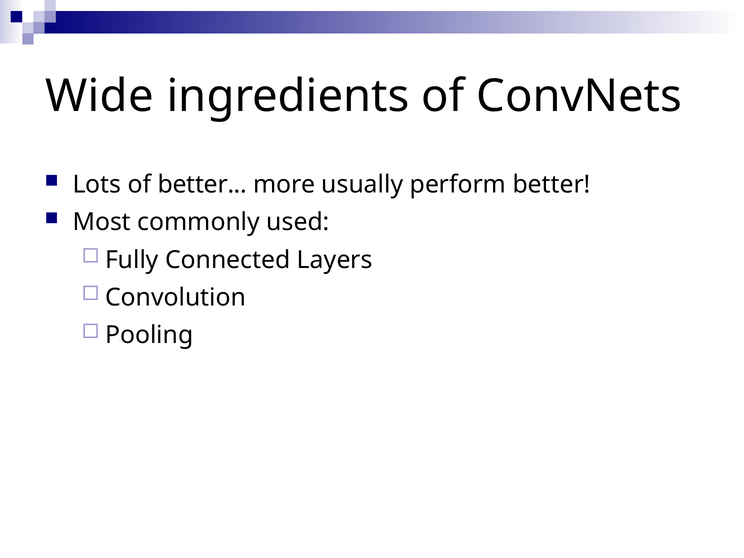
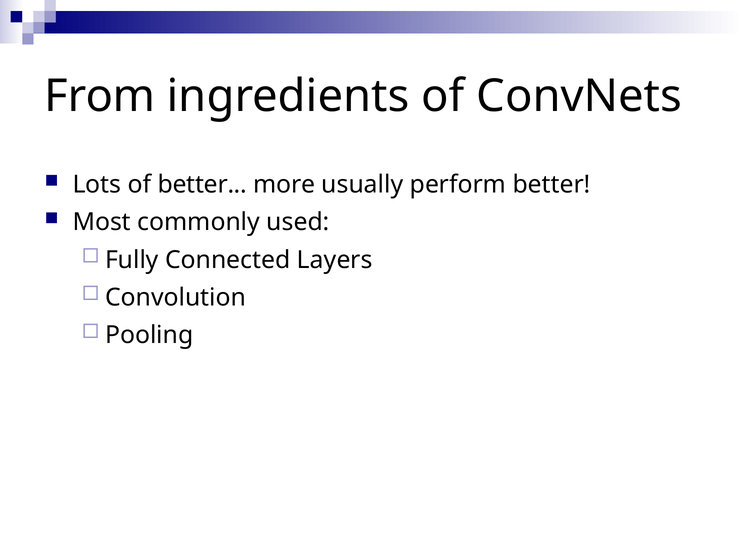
Wide: Wide -> From (100, 96)
